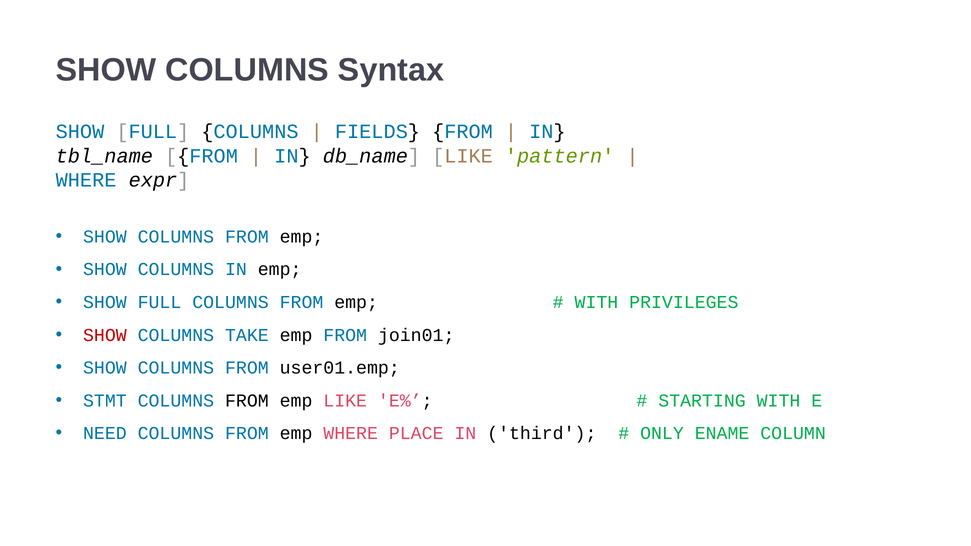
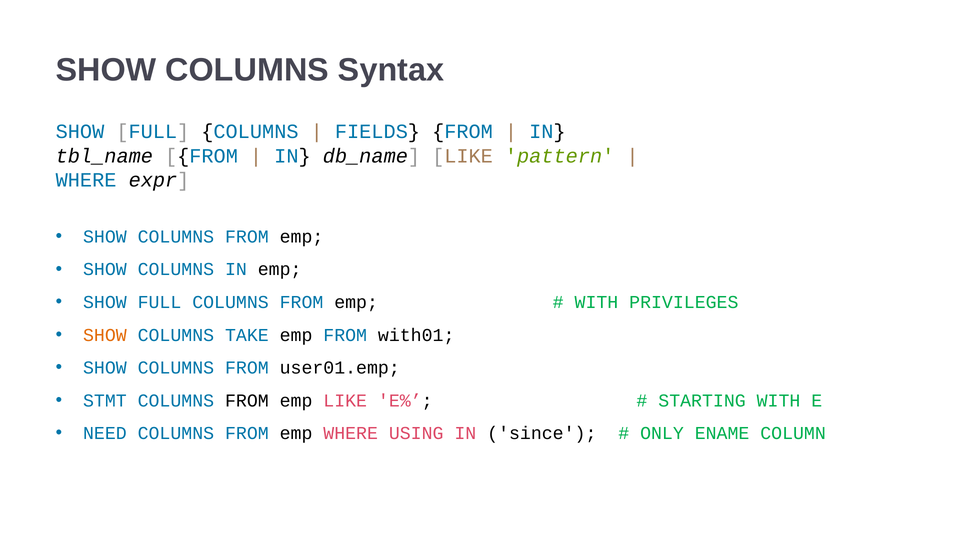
SHOW colour: red -> orange (105, 335)
join01: join01 -> with01 (416, 335)
PLACE: PLACE -> USING (416, 433)
third: third -> since (542, 433)
